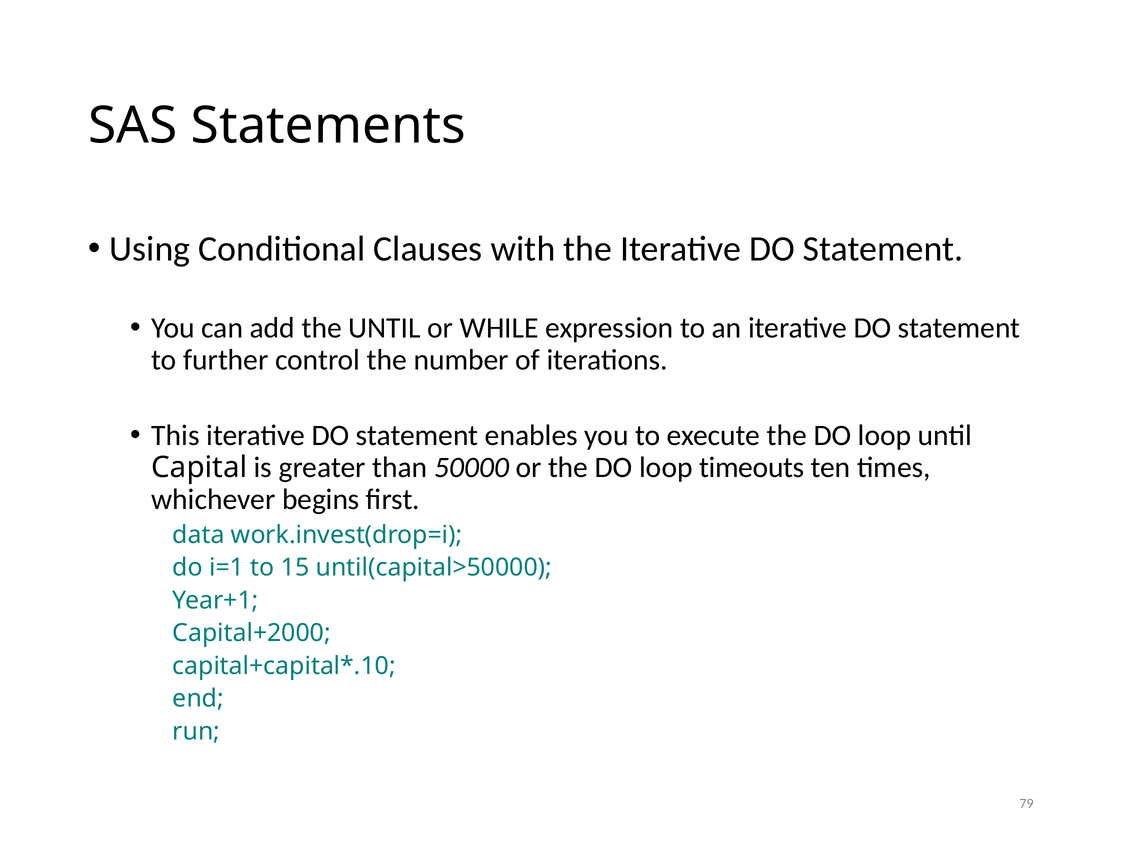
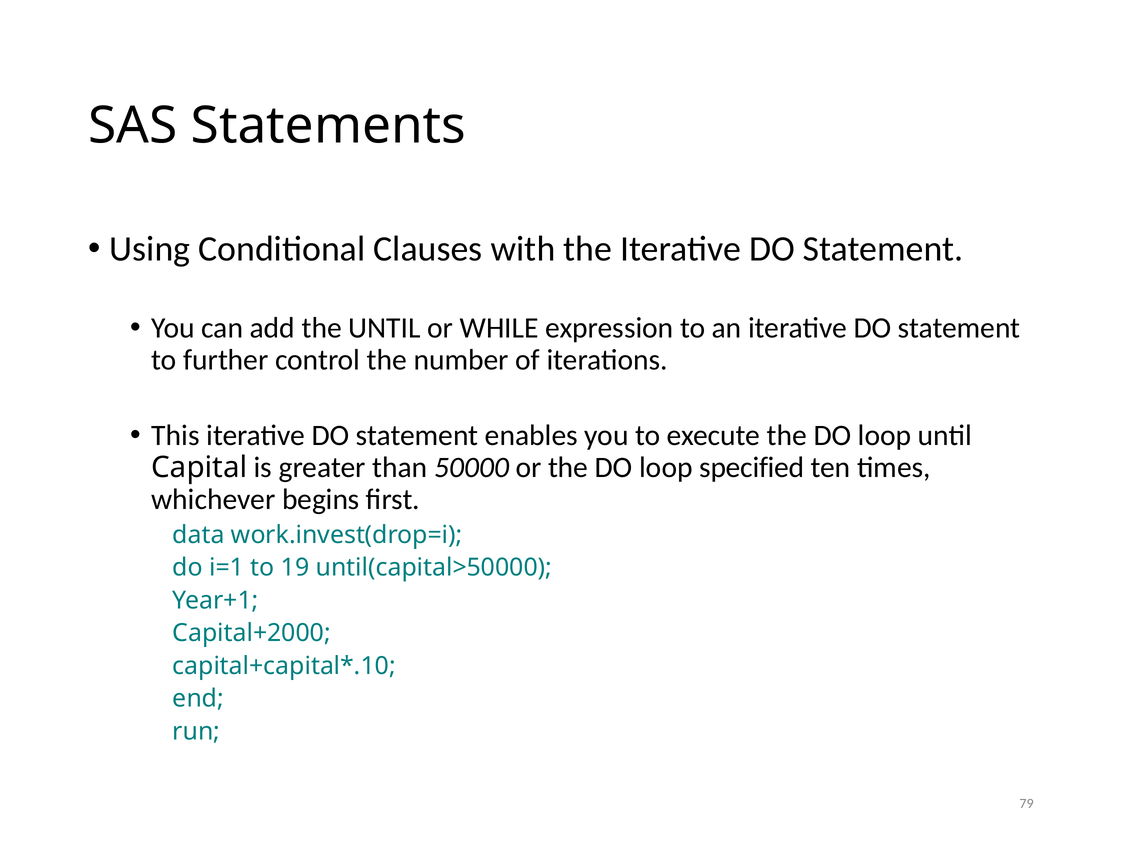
timeouts: timeouts -> specified (752, 467)
15: 15 -> 19 (295, 567)
